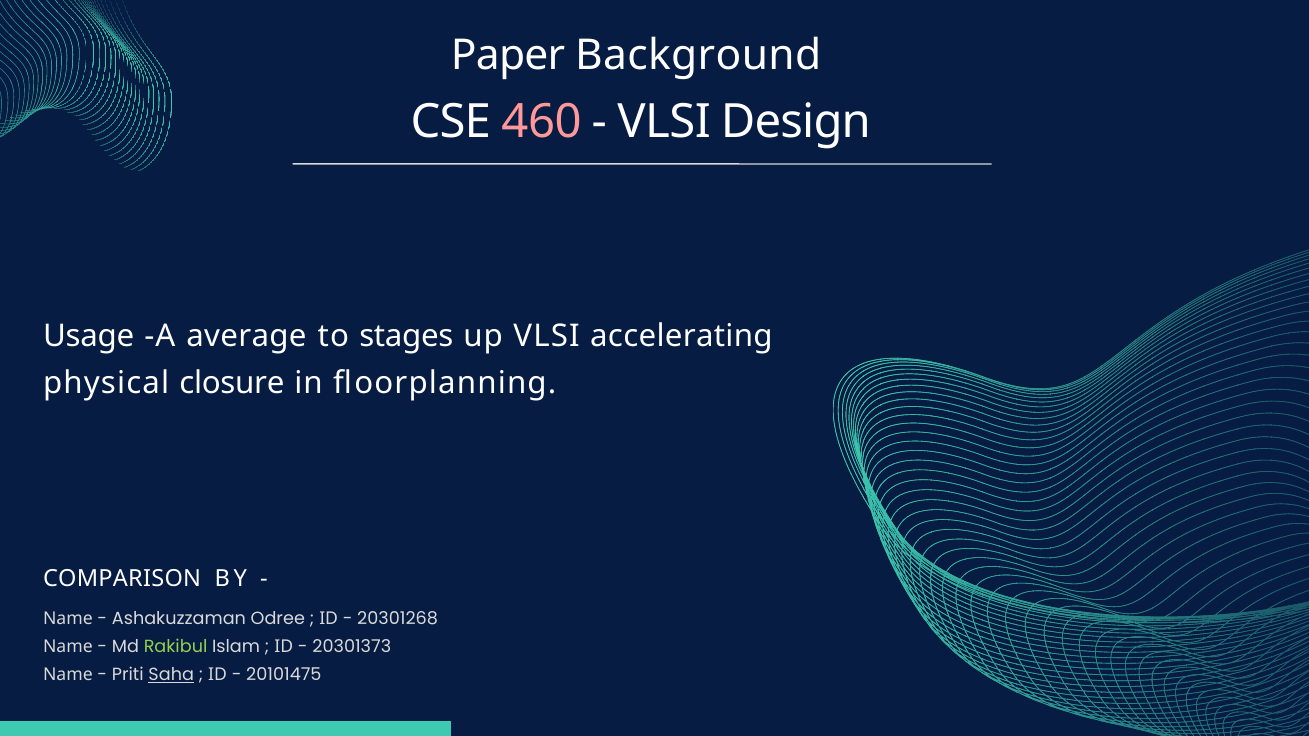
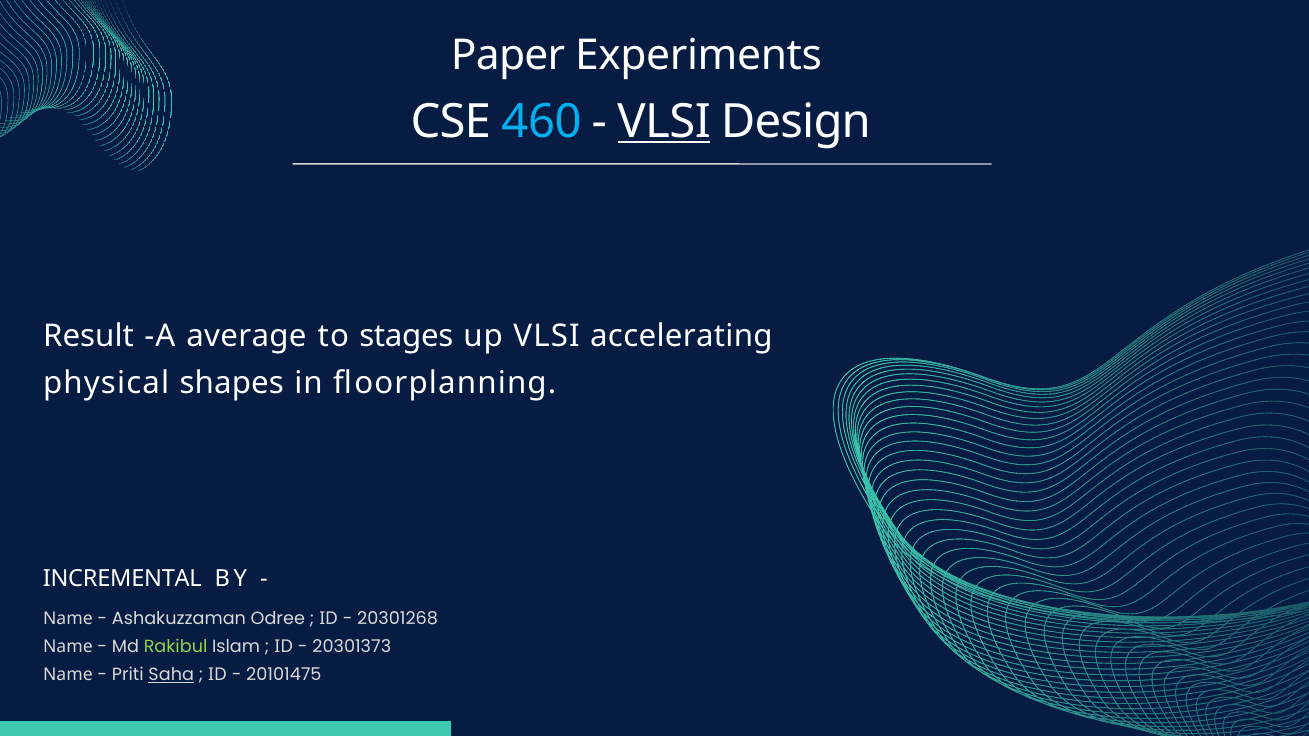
Background: Background -> Experiments (699, 55)
460 colour: pink -> light blue (542, 122)
VLSI underline: none -> present (664, 122)
Usage: Usage -> Result (88, 336)
closure: closure -> shapes (232, 384)
COMPARISON: COMPARISON -> INCREMENTAL (122, 579)
